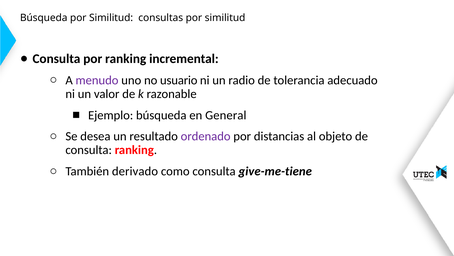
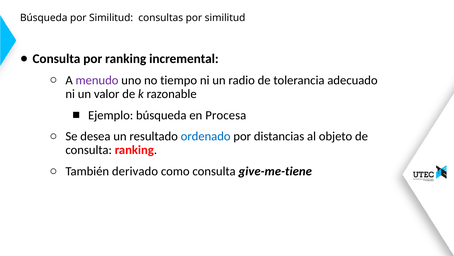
usuario: usuario -> tiempo (179, 80)
General: General -> Procesa (226, 115)
ordenado colour: purple -> blue (206, 136)
